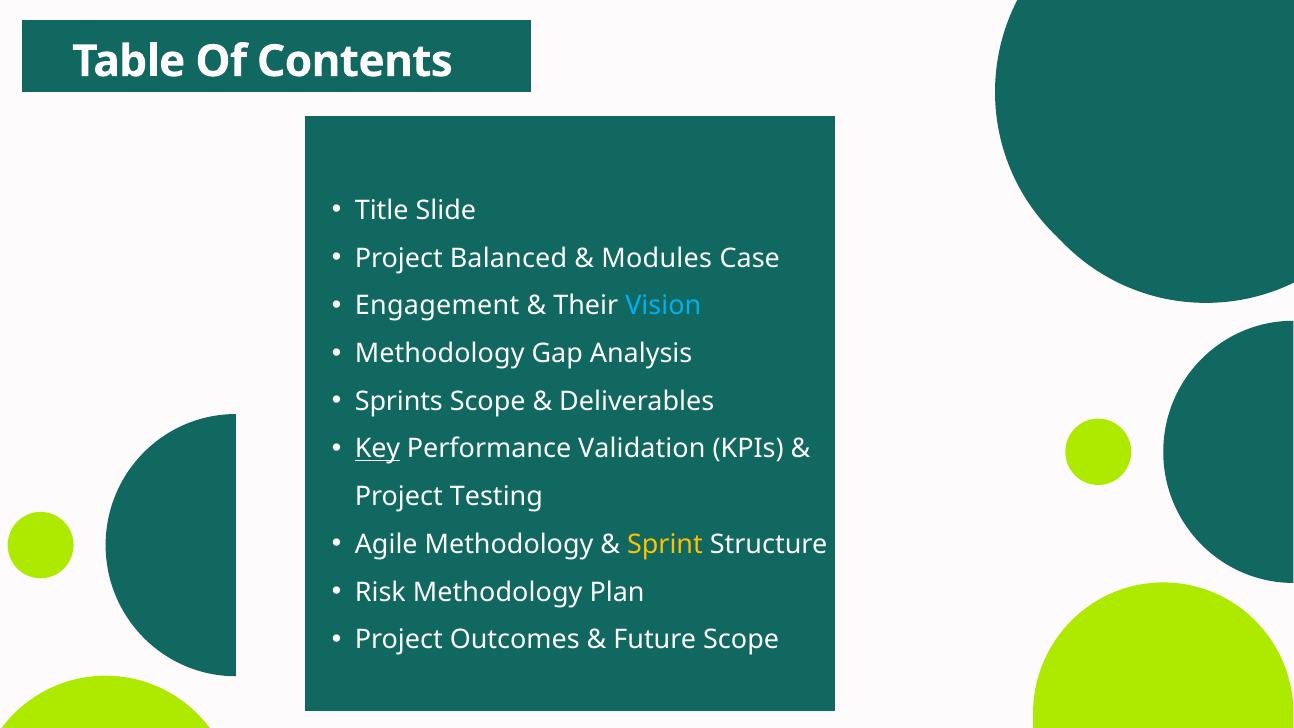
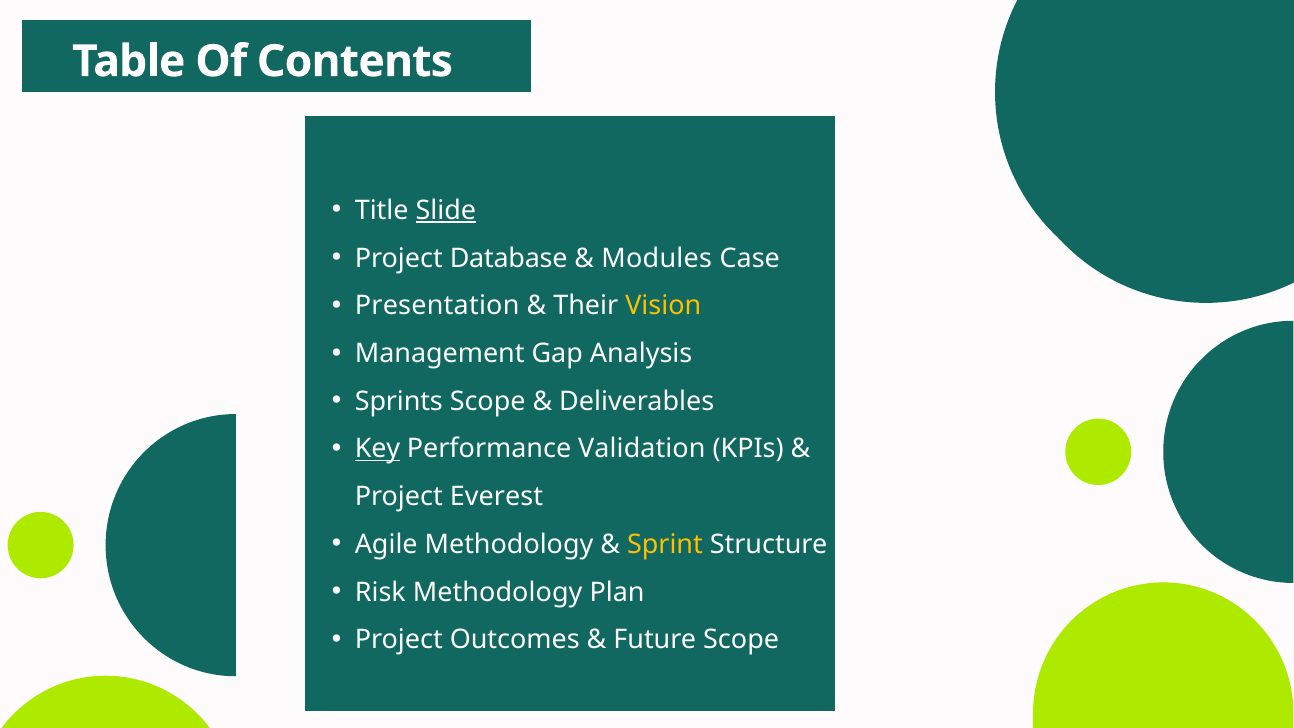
Slide underline: none -> present (446, 210)
Balanced: Balanced -> Database (509, 258)
Engagement: Engagement -> Presentation (437, 306)
Vision colour: light blue -> yellow (663, 306)
Methodology: Methodology -> Management (440, 354)
Testing: Testing -> Everest (496, 497)
